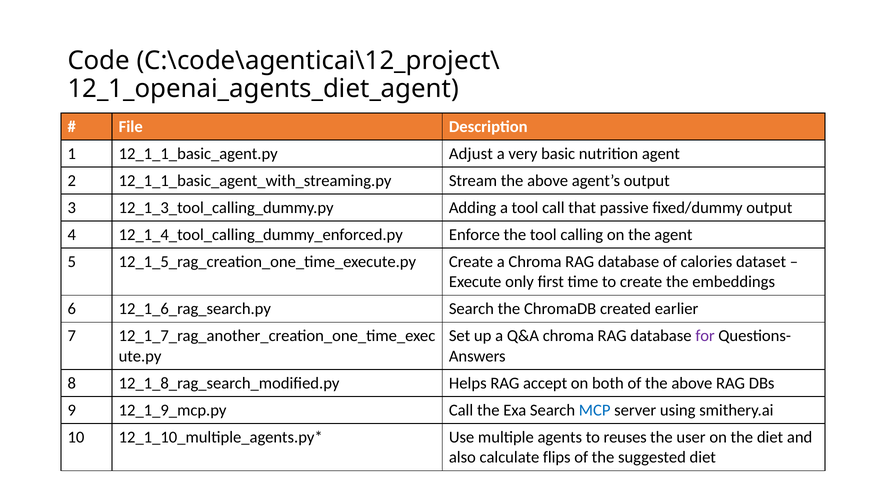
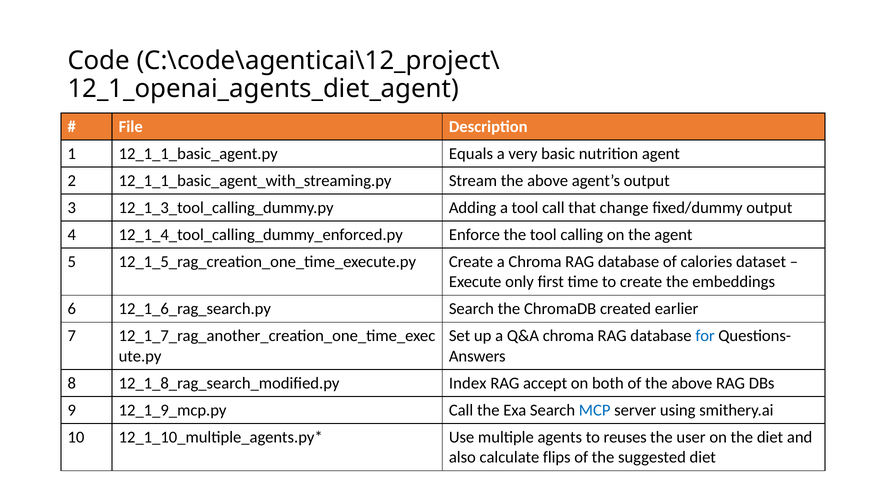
Adjust: Adjust -> Equals (471, 153)
passive: passive -> change (624, 207)
for colour: purple -> blue (705, 335)
Helps: Helps -> Index (468, 383)
